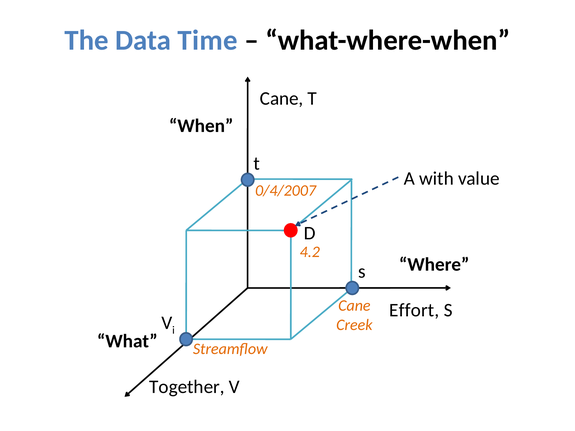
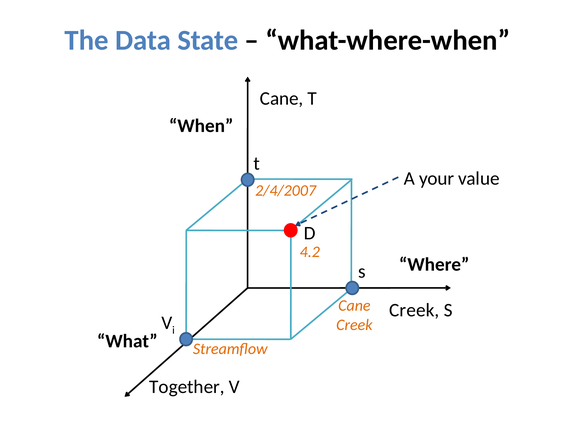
Time: Time -> State (208, 40)
with: with -> your (437, 179)
0/4/2007: 0/4/2007 -> 2/4/2007 (286, 191)
Effort: Effort -> Creek (414, 310)
